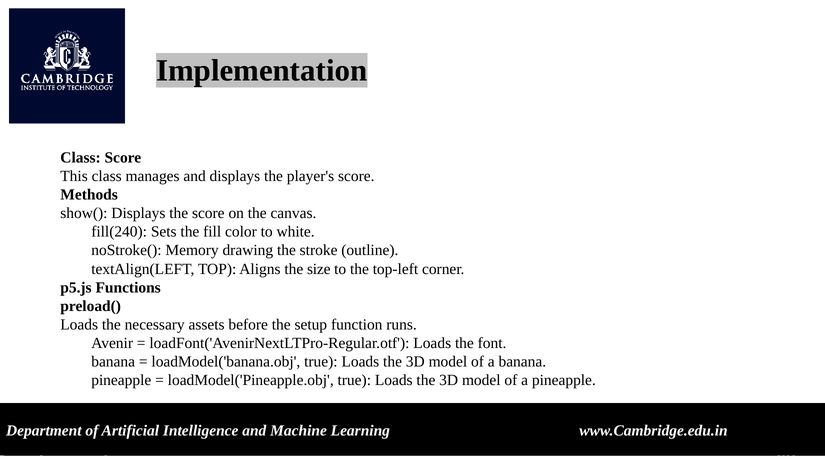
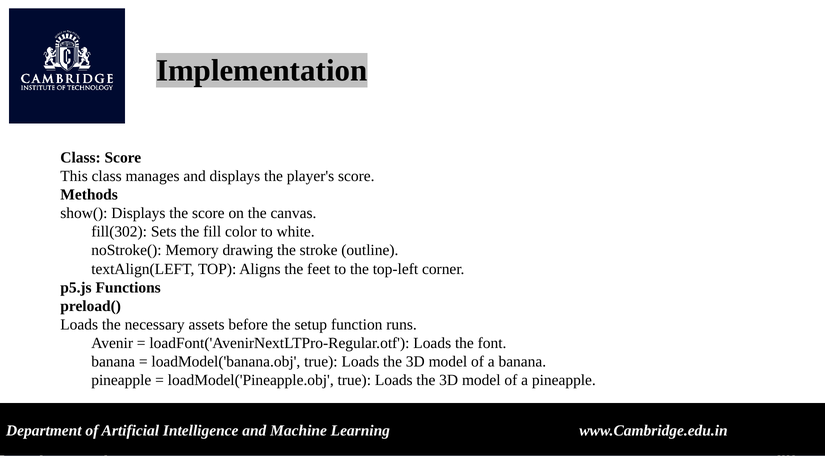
fill(240: fill(240 -> fill(302 (119, 232)
size: size -> feet (319, 269)
